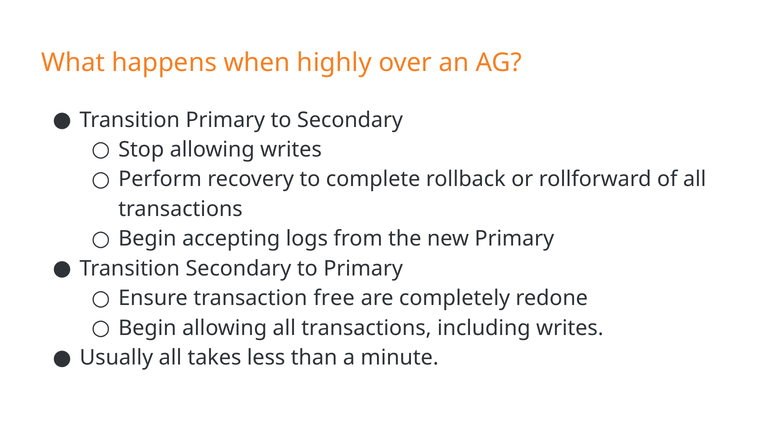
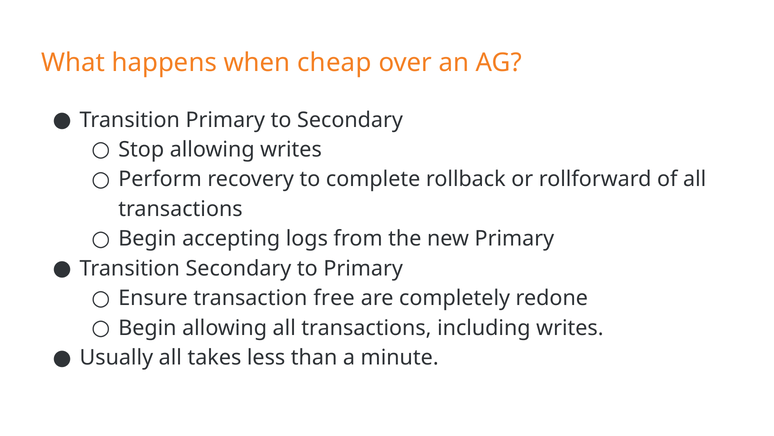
highly: highly -> cheap (334, 63)
